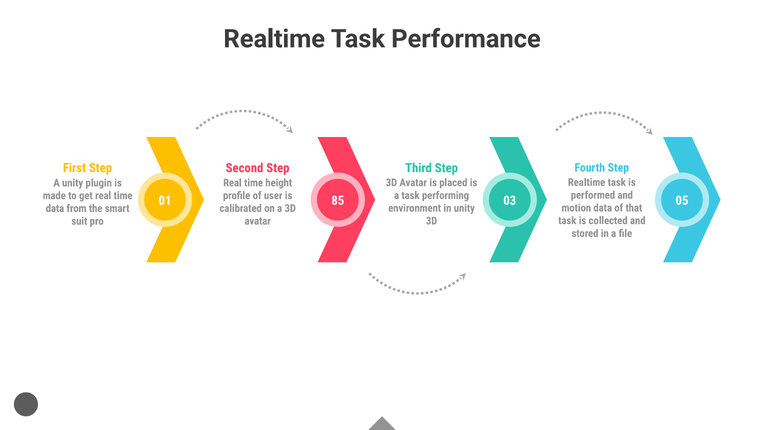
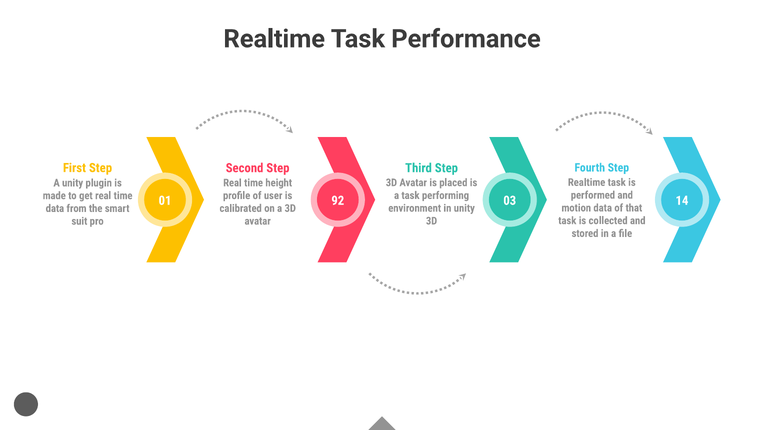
85: 85 -> 92 (338, 200)
05: 05 -> 14 (682, 200)
